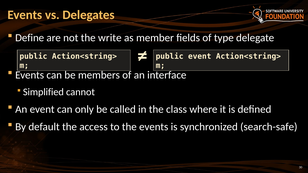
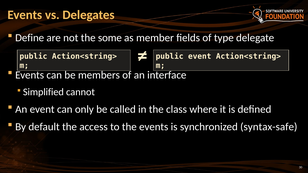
write: write -> some (110, 38)
search-safe: search-safe -> syntax-safe (269, 127)
